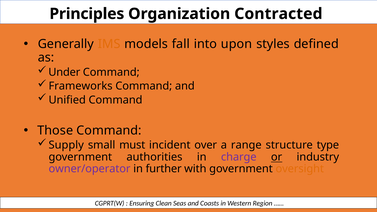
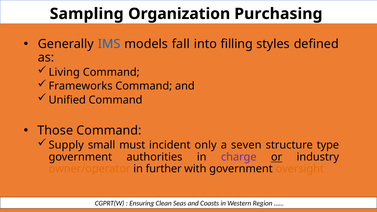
Principles: Principles -> Sampling (87, 14)
Contracted: Contracted -> Purchasing (278, 14)
IMS colour: orange -> blue (109, 44)
upon: upon -> filling (237, 44)
Under: Under -> Living (64, 72)
over: over -> only (206, 145)
range: range -> seven (246, 145)
owner/operator colour: purple -> orange (90, 169)
